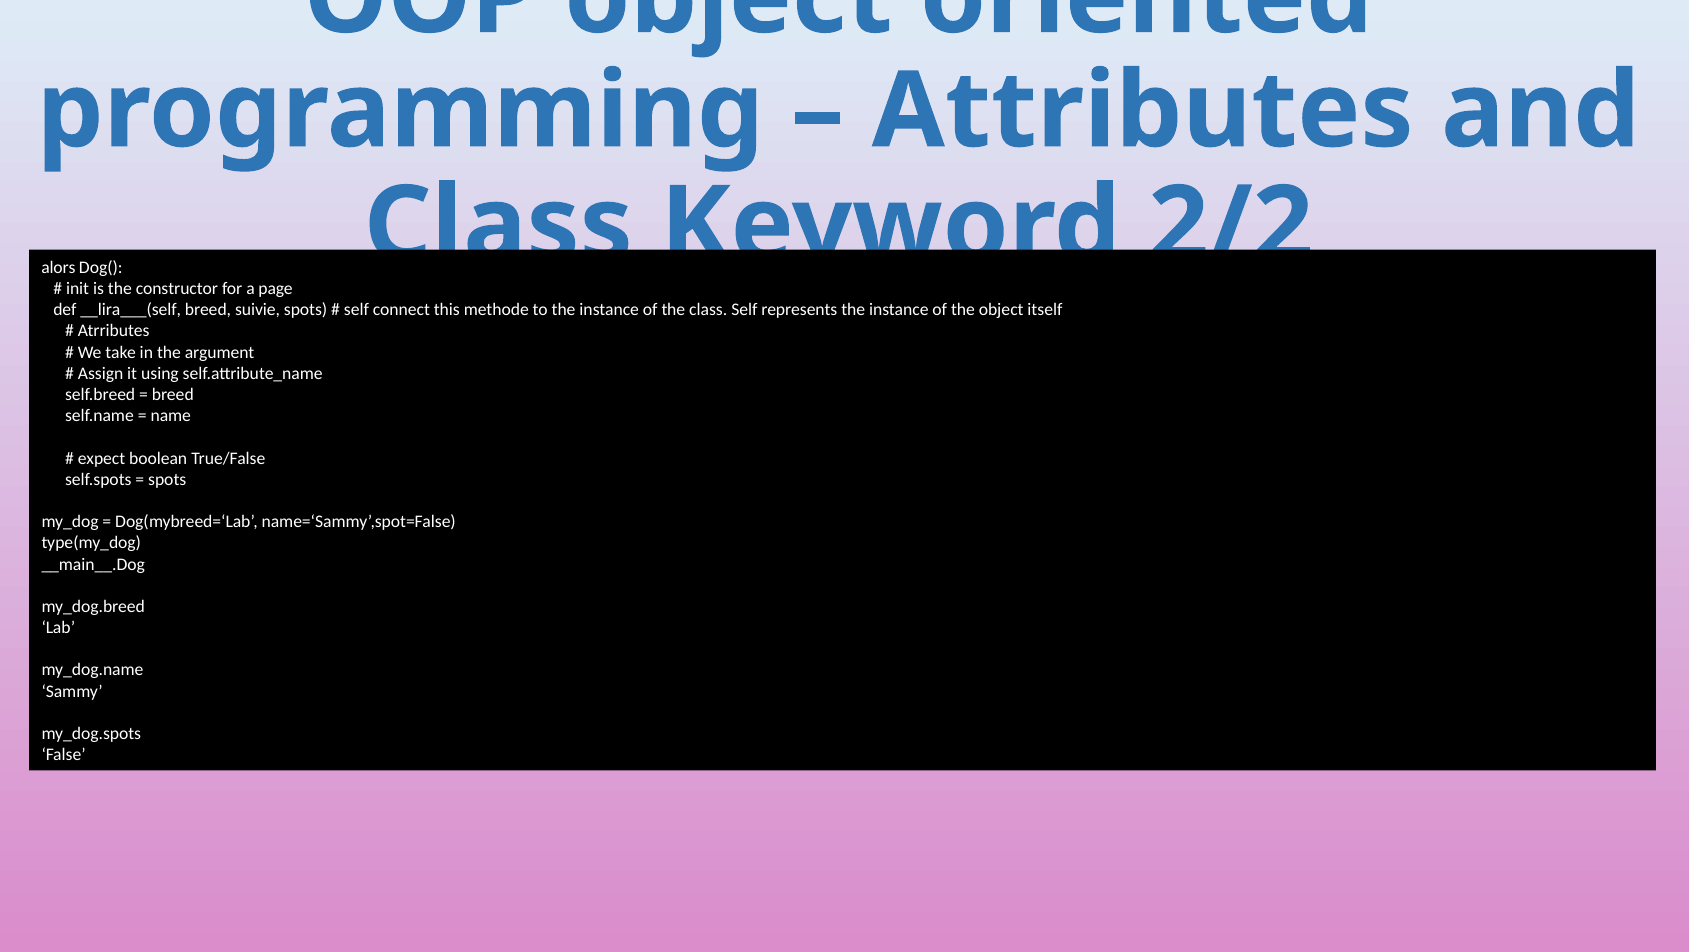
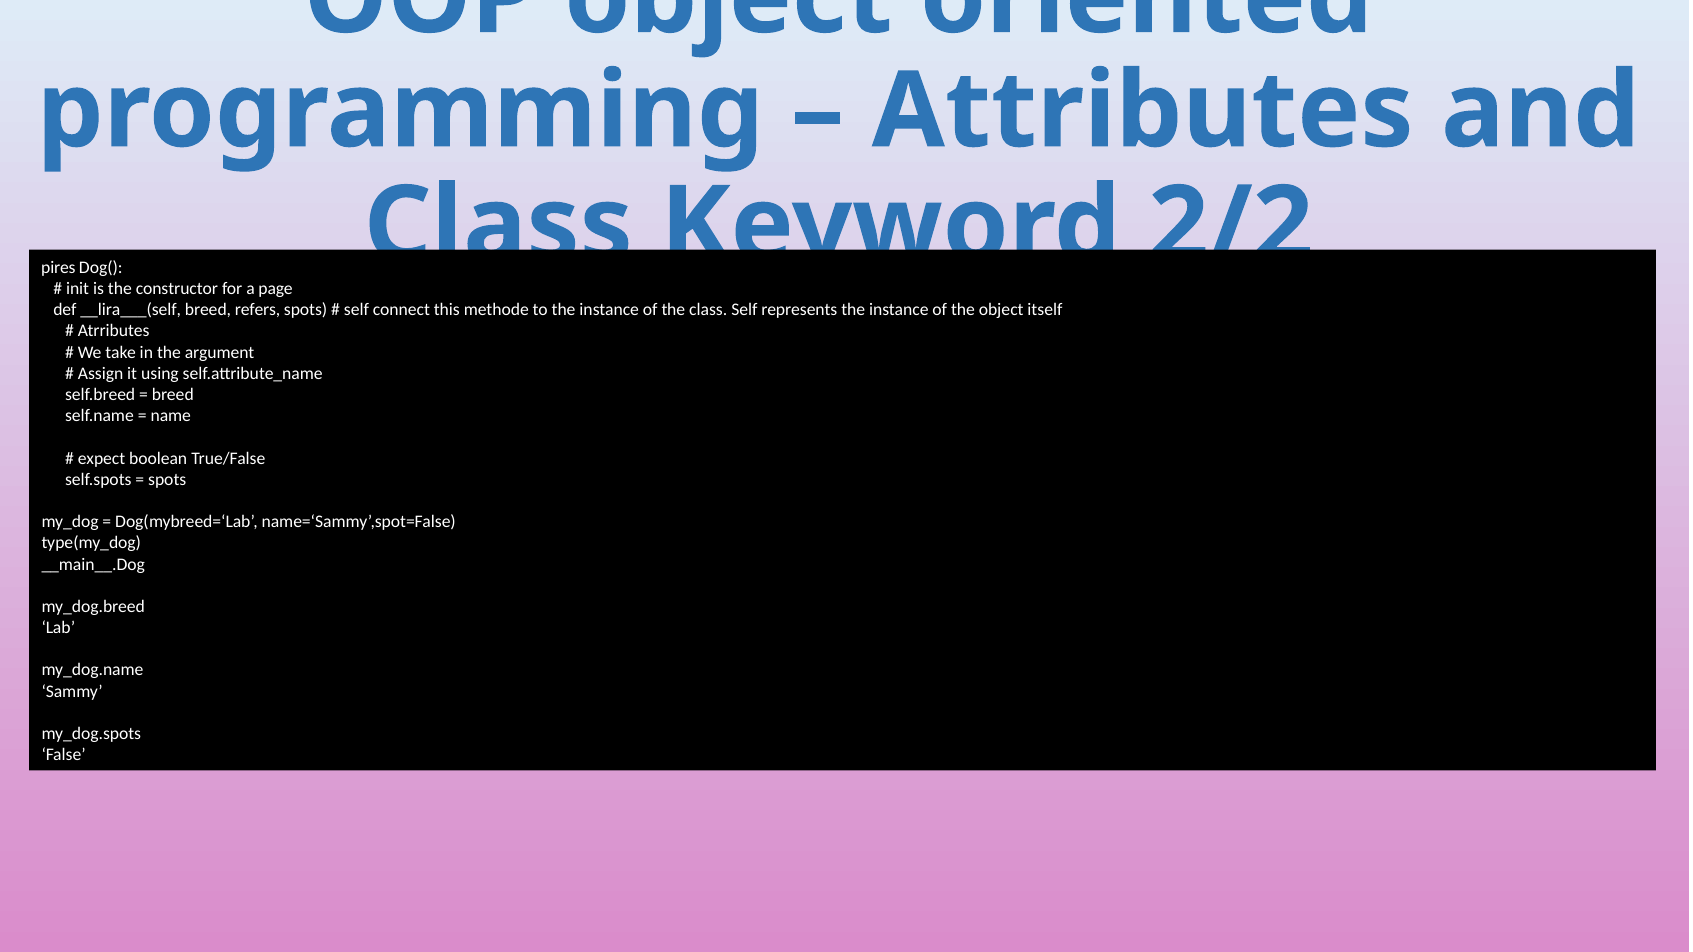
alors: alors -> pires (58, 268)
suivie: suivie -> refers (258, 310)
